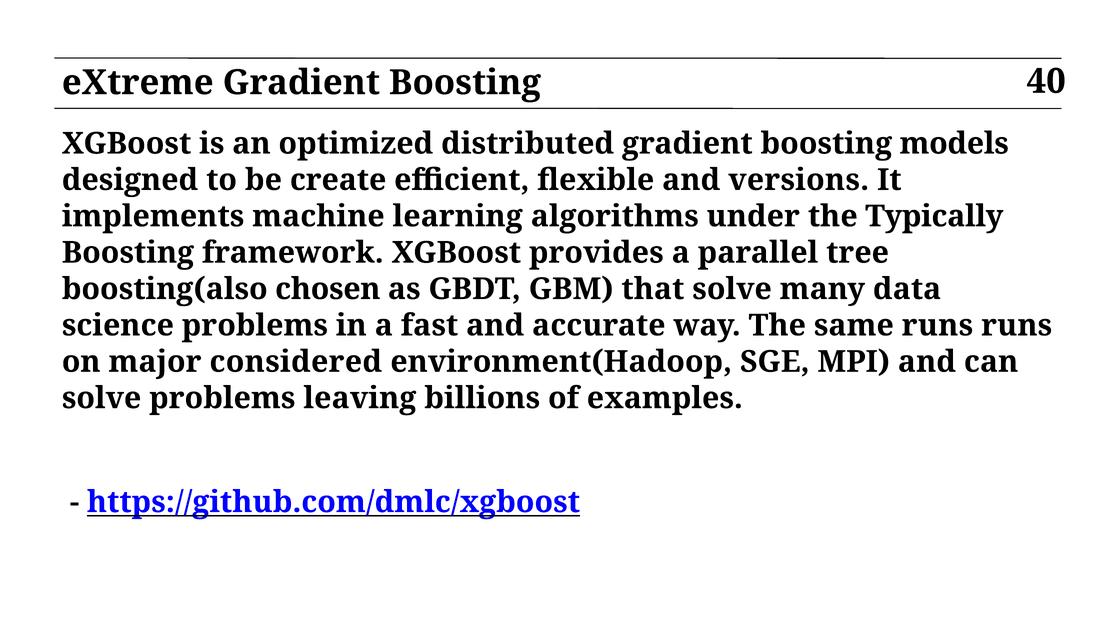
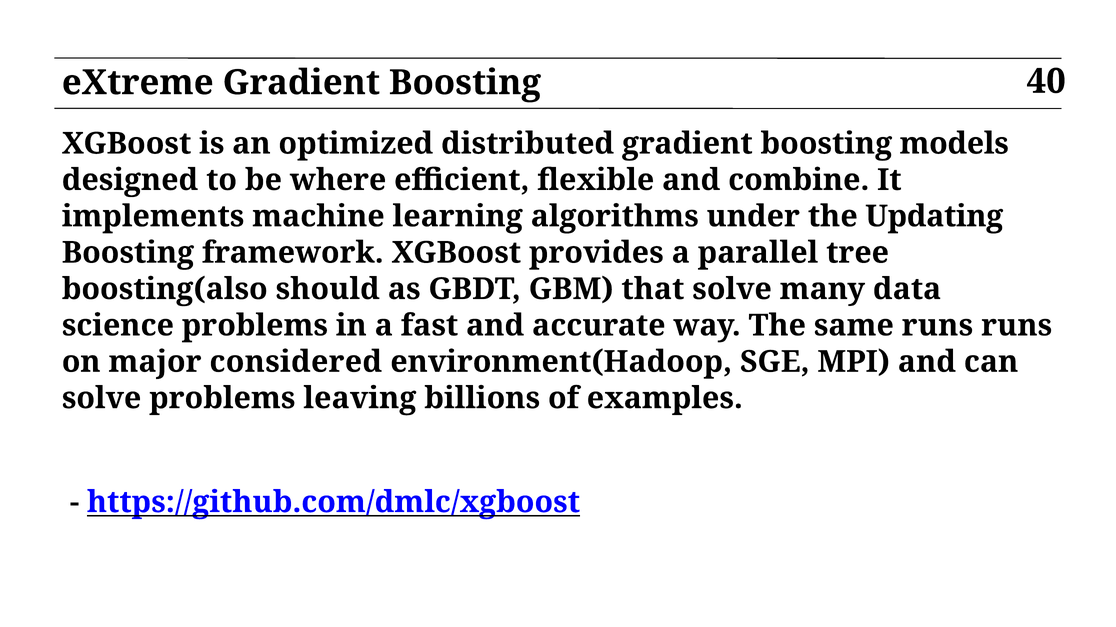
create: create -> where (338, 180)
versions: versions -> combine (799, 180)
Typically: Typically -> Updating (934, 216)
chosen: chosen -> should (328, 289)
